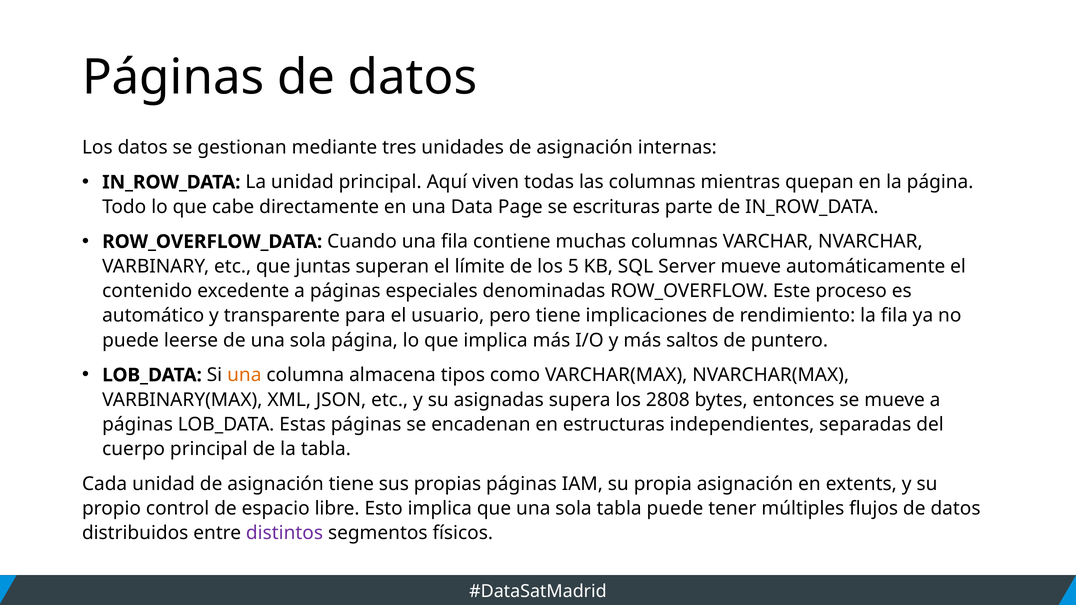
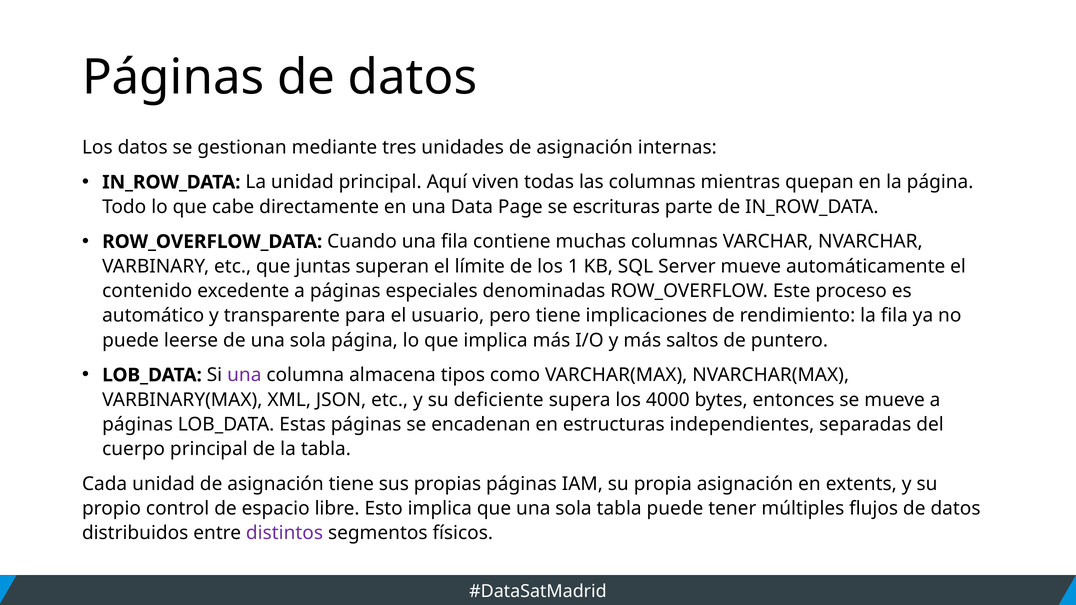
5: 5 -> 1 (573, 266)
una colour: orange -> purple (244, 375)
asignadas: asignadas -> deficiente (499, 400)
2808: 2808 -> 4000 (668, 400)
